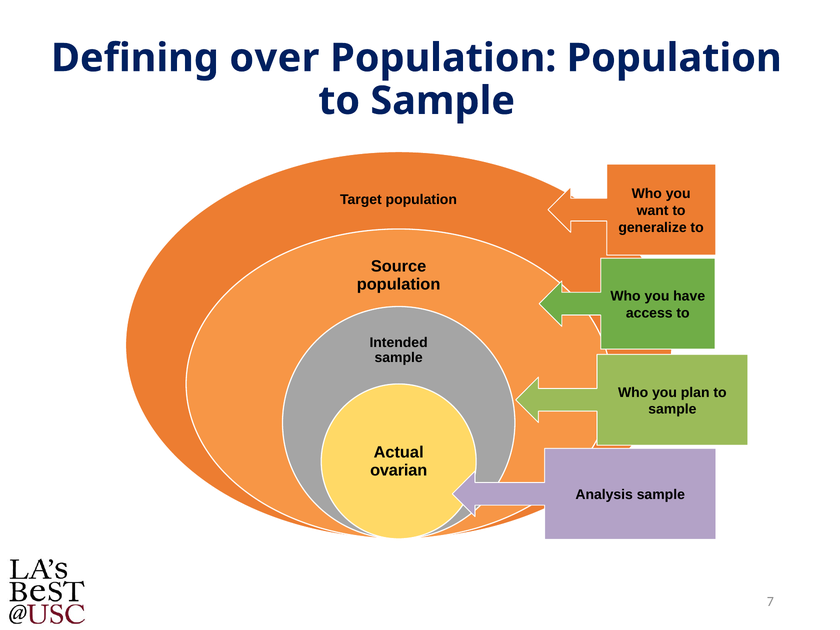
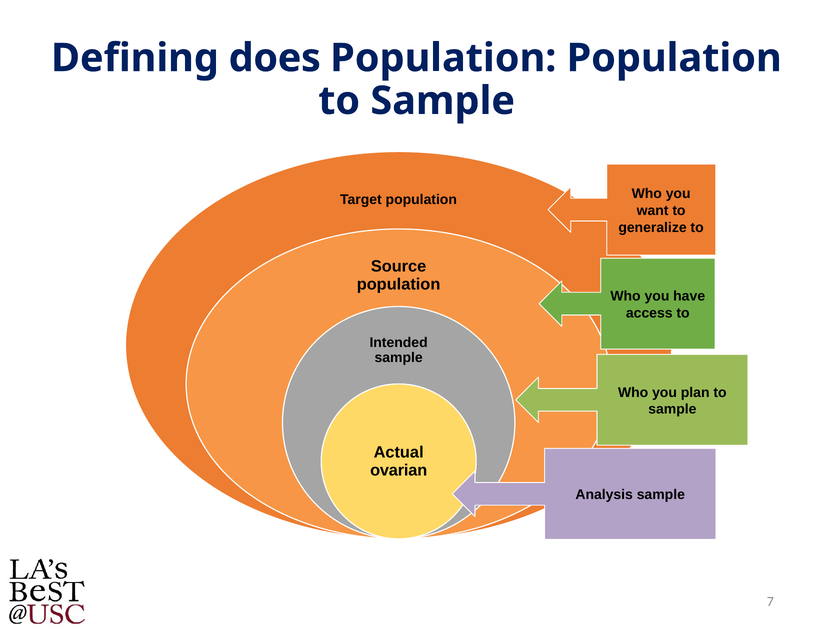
over: over -> does (275, 58)
